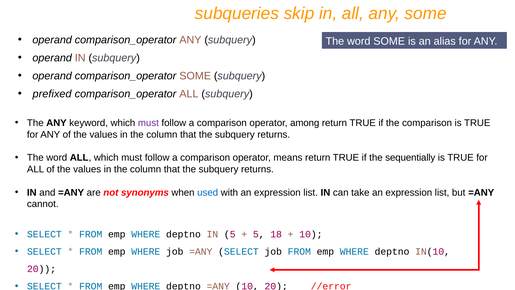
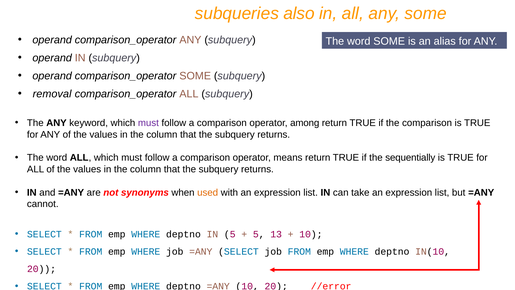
skip: skip -> also (299, 13)
prefixed: prefixed -> removal (52, 94)
used colour: blue -> orange (208, 192)
18: 18 -> 13 (276, 234)
